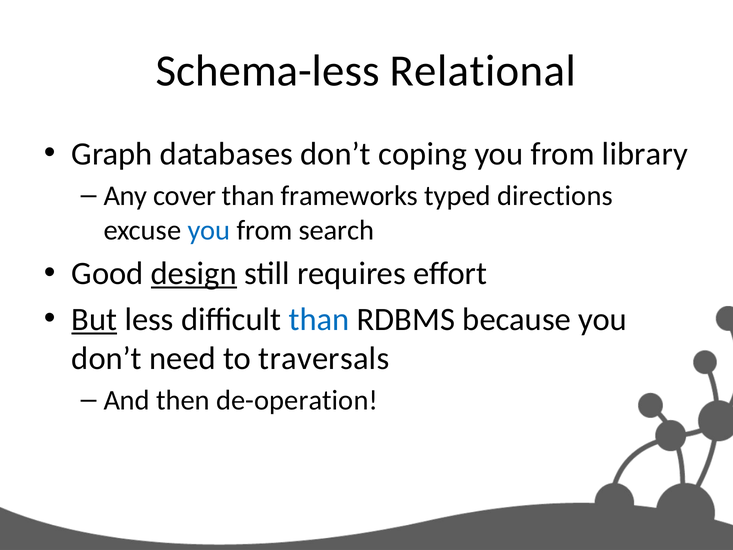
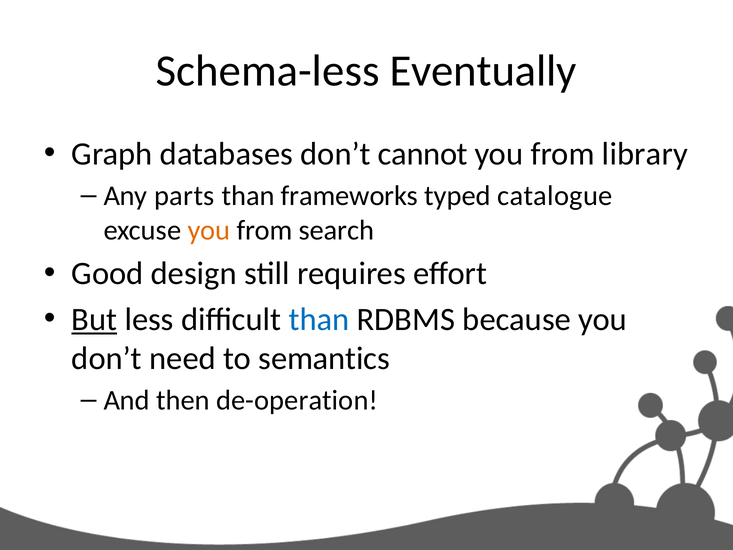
Relational: Relational -> Eventually (483, 71)
coping: coping -> cannot (423, 154)
cover: cover -> parts (184, 196)
directions: directions -> catalogue (555, 196)
you colour: blue -> orange (209, 230)
design underline: present -> none (194, 274)
traversals: traversals -> semantics (324, 358)
